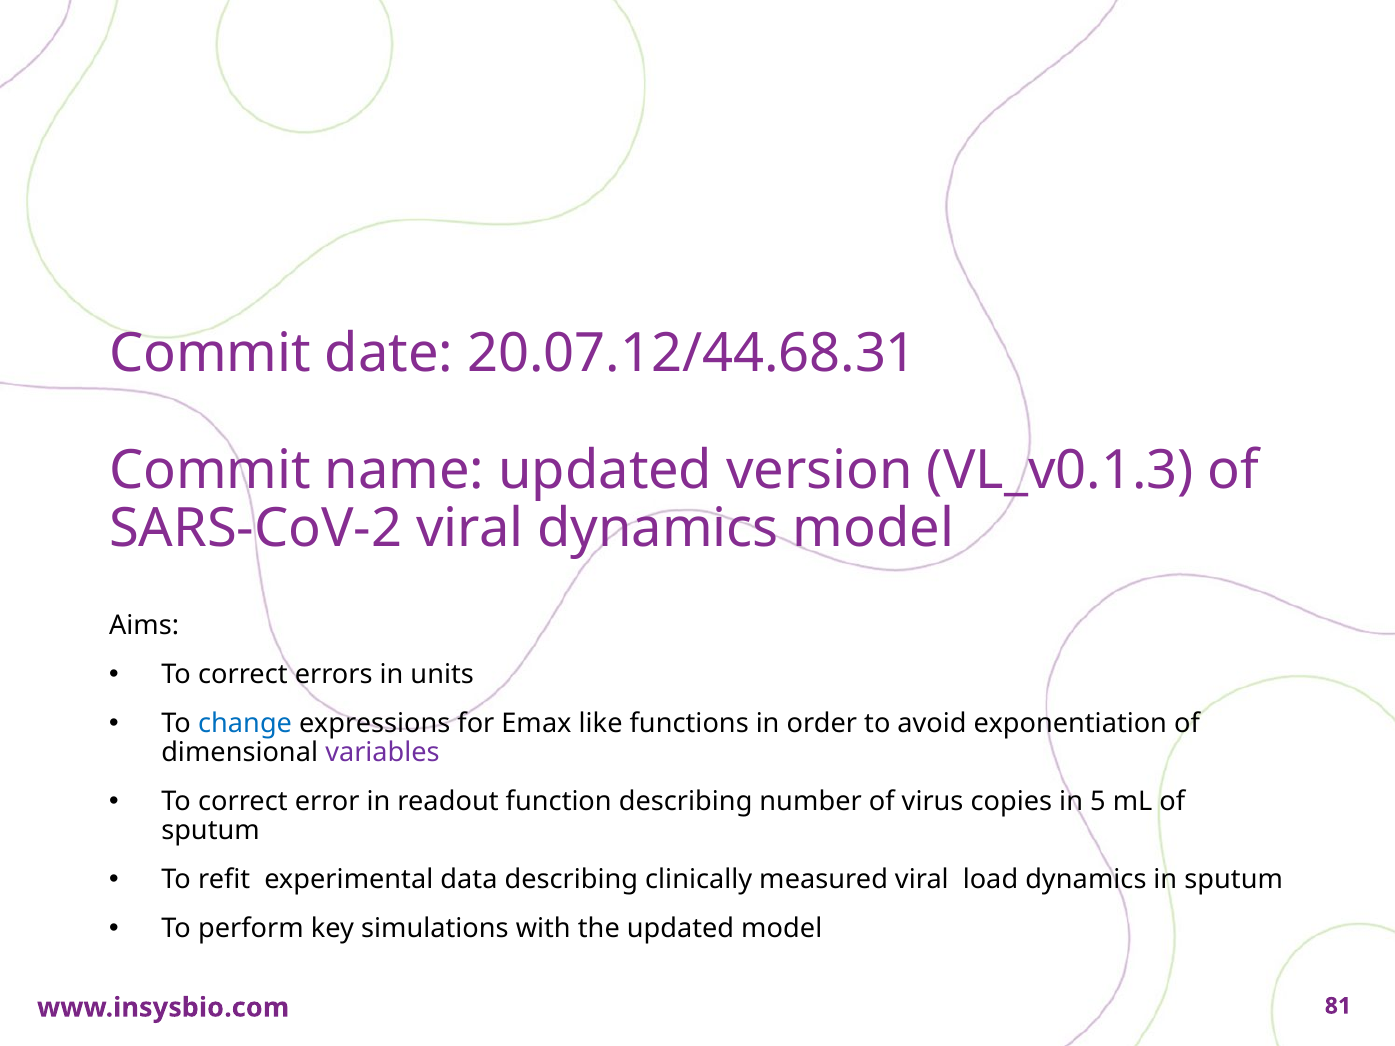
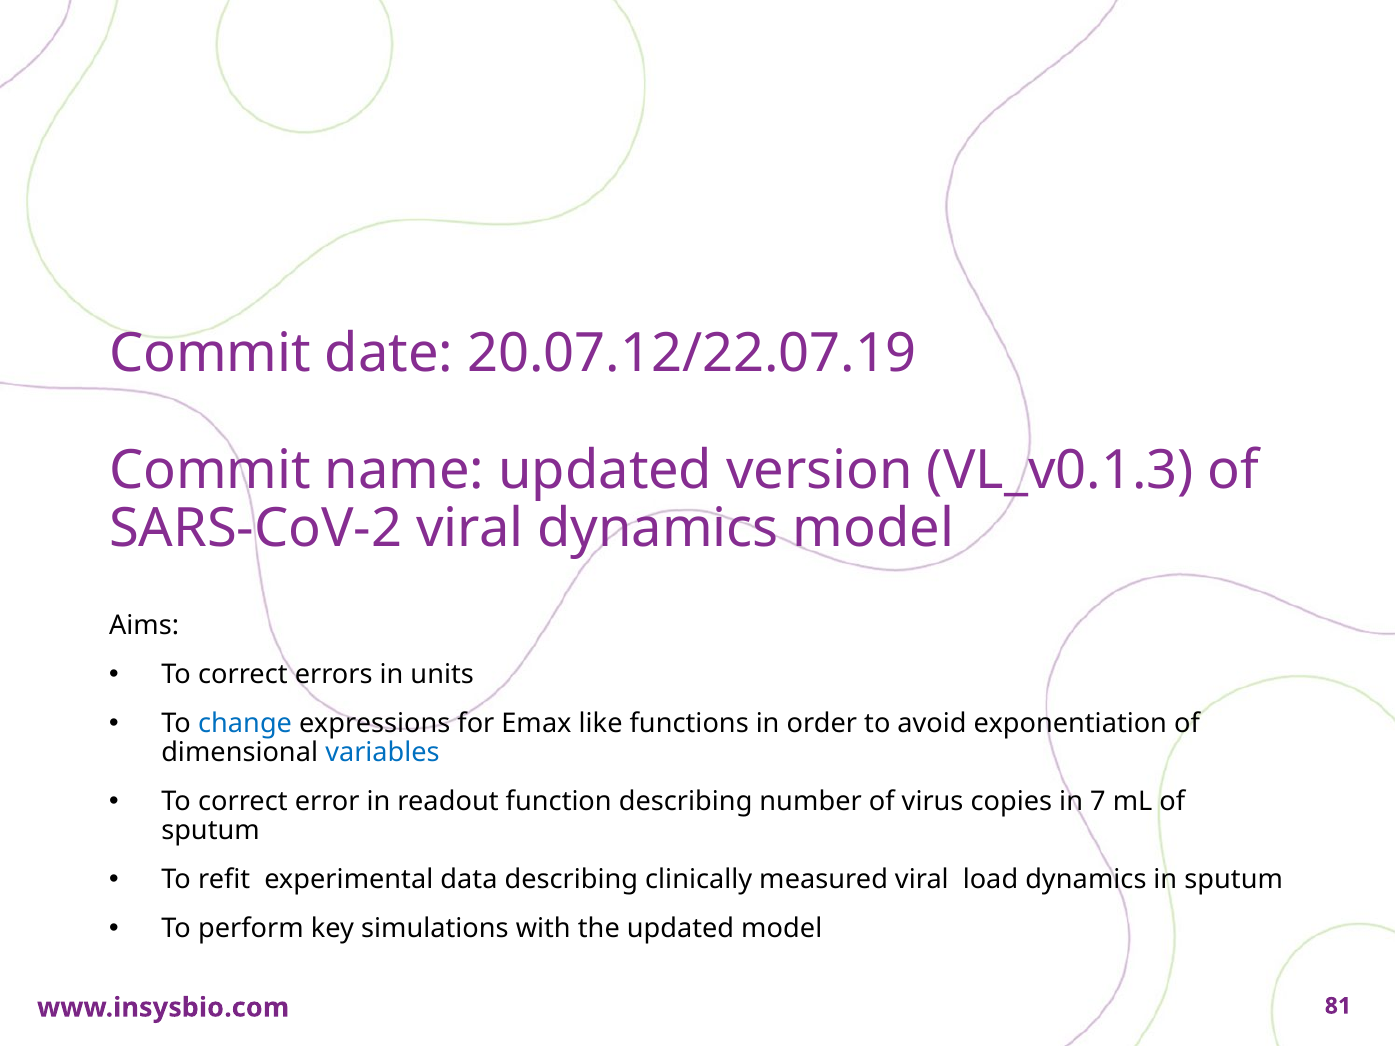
20.07.12/44.68.31: 20.07.12/44.68.31 -> 20.07.12/22.07.19 (692, 354)
variables colour: purple -> blue (382, 753)
5: 5 -> 7 (1098, 802)
